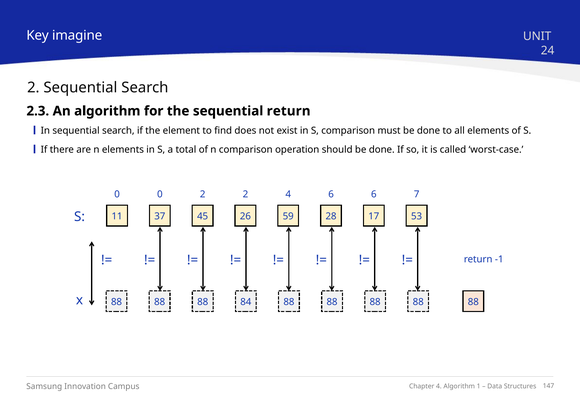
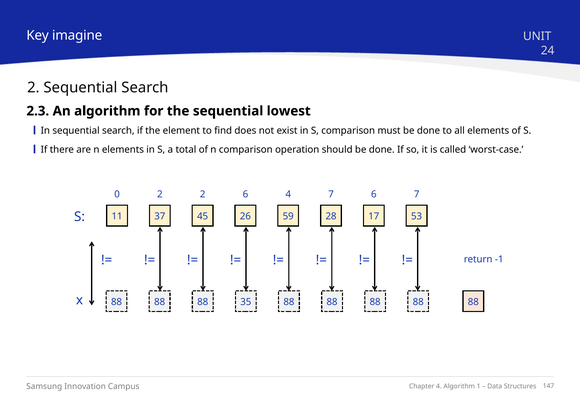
sequential return: return -> lowest (289, 111)
0 0: 0 -> 2 (160, 194)
2 2: 2 -> 6 (245, 194)
4 6: 6 -> 7 (331, 194)
84: 84 -> 35 (246, 302)
